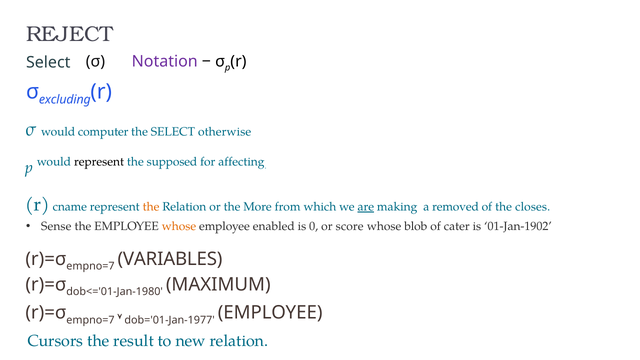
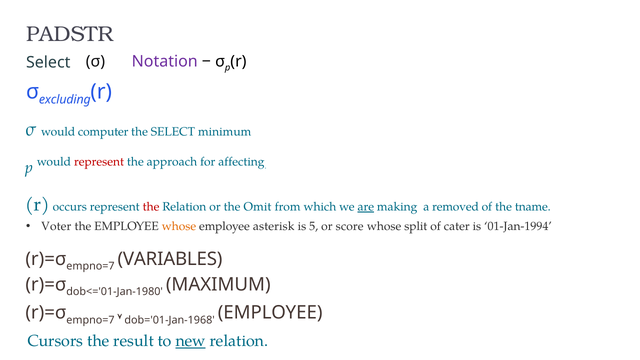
REJECT: REJECT -> PADSTR (70, 34)
otherwise: otherwise -> minimum (225, 132)
represent colour: black -> red (99, 162)
supposed: supposed -> approach (172, 162)
cname: cname -> occurs (70, 207)
the colour: orange -> red (151, 207)
More: More -> Omit (257, 207)
closes: closes -> tname (533, 207)
Sense: Sense -> Voter (56, 226)
enabled: enabled -> asterisk (274, 226)
0: 0 -> 5 (314, 226)
blob: blob -> split (416, 226)
01-Jan-1902: 01-Jan-1902 -> 01-Jan-1994 (518, 226)
dob='01-Jan-1977: dob='01-Jan-1977 -> dob='01-Jan-1968 (170, 320)
new underline: none -> present (191, 341)
